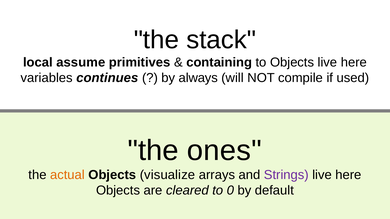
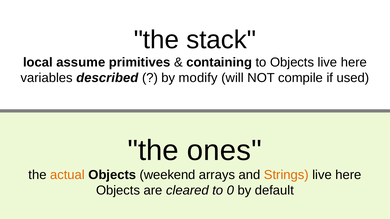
continues: continues -> described (107, 78)
always: always -> modify (198, 78)
visualize: visualize -> weekend (168, 175)
Strings colour: purple -> orange (286, 175)
